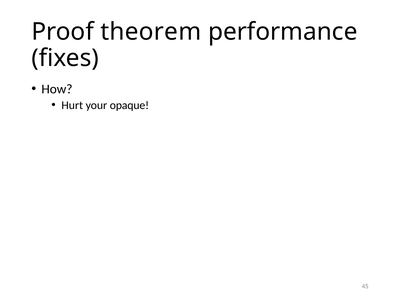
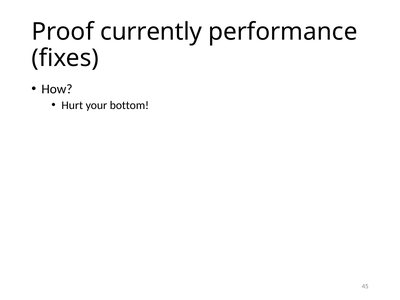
theorem: theorem -> currently (151, 32)
opaque: opaque -> bottom (129, 105)
